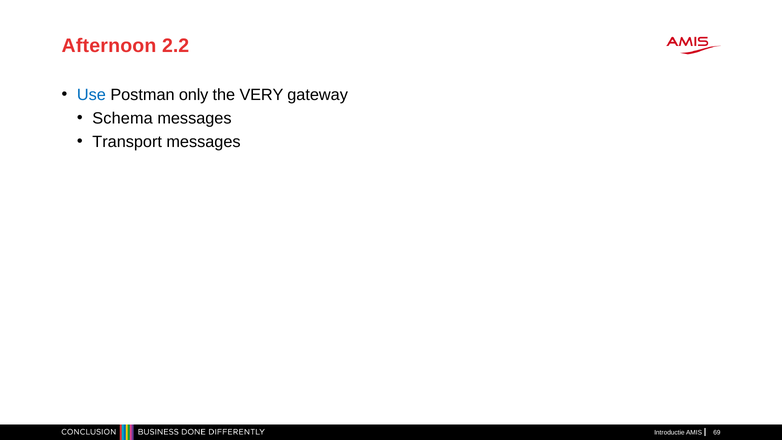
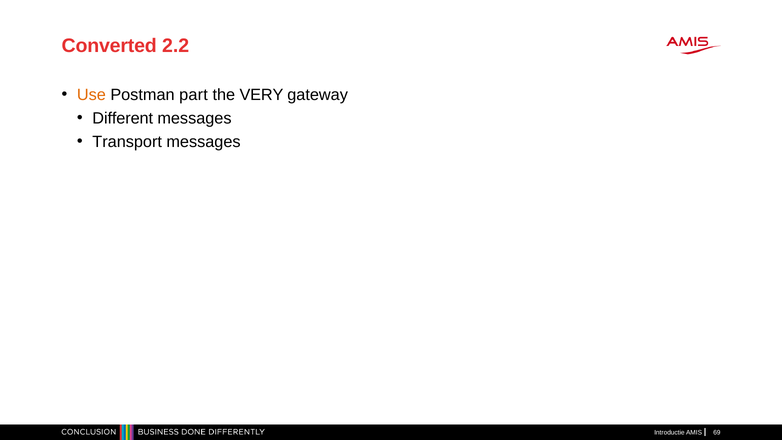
Afternoon: Afternoon -> Converted (109, 46)
Use colour: blue -> orange (91, 95)
only: only -> part (193, 95)
Schema: Schema -> Different (123, 118)
